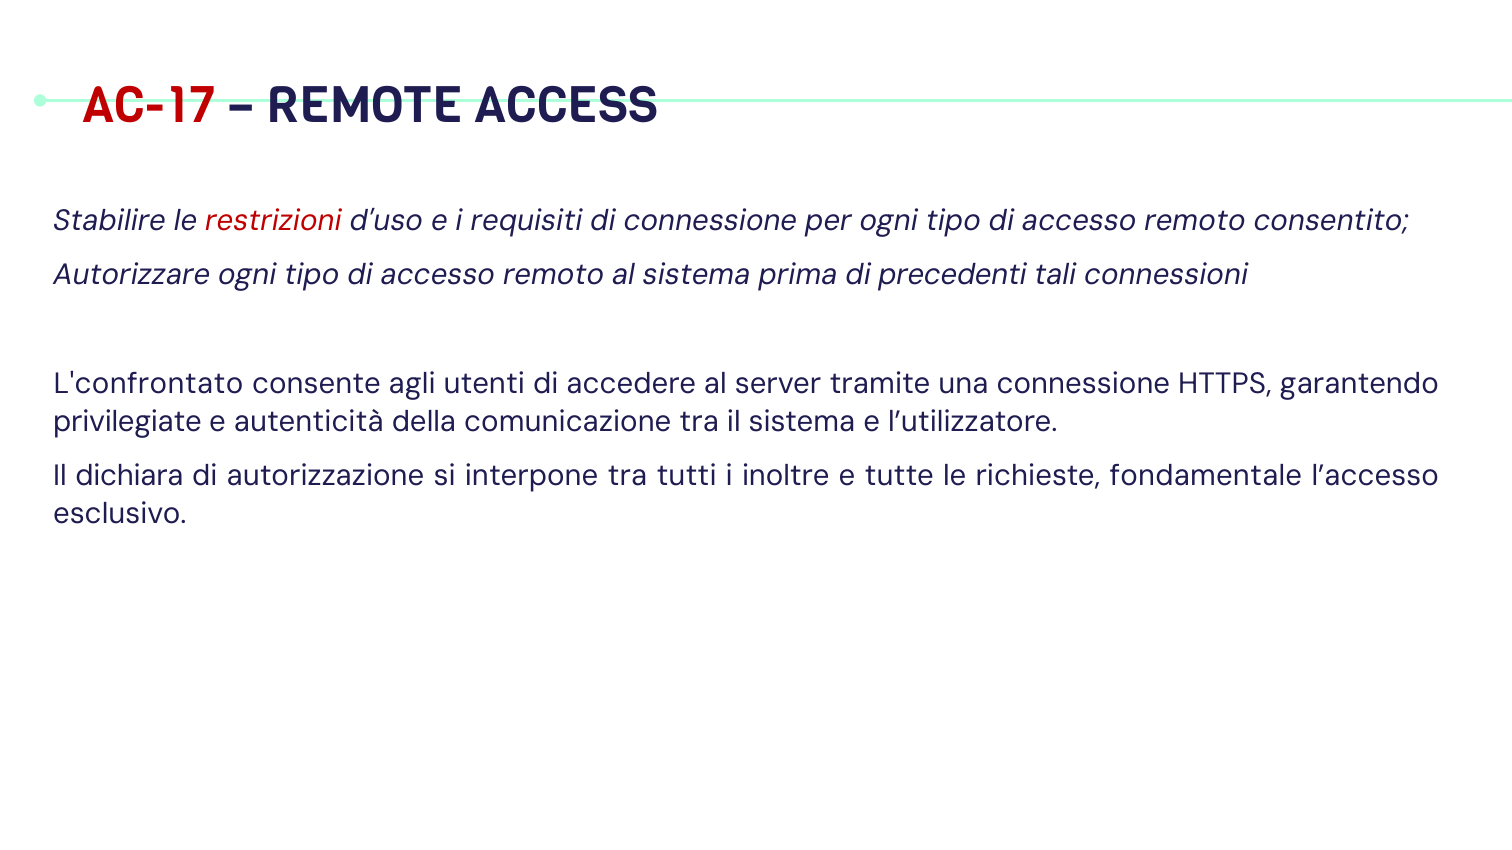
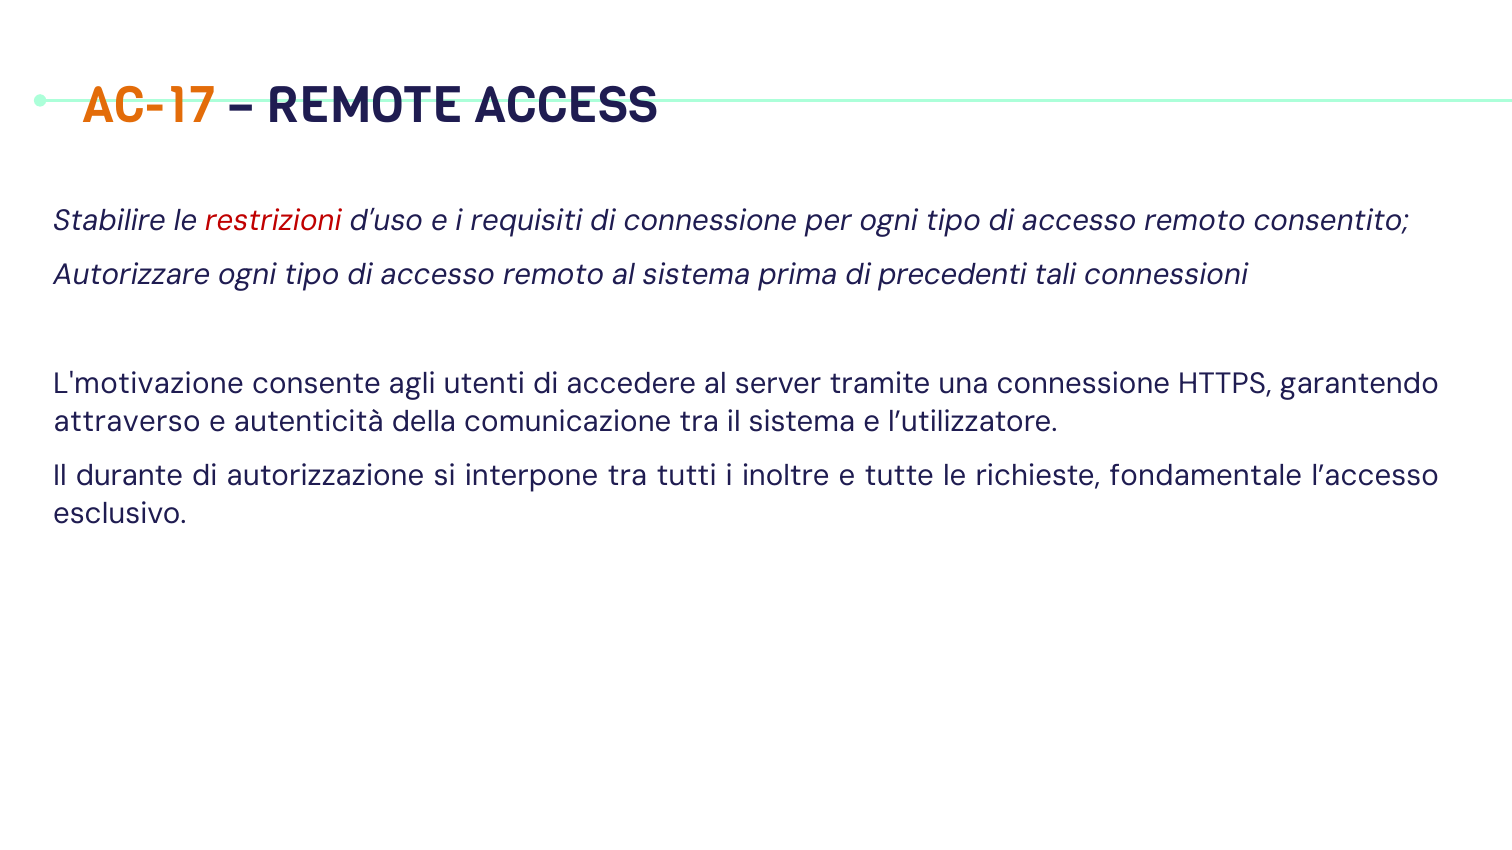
AC-17 colour: red -> orange (149, 106)
L'confrontato: L'confrontato -> L'motivazione (149, 384)
privilegiate: privilegiate -> attraverso (127, 422)
dichiara: dichiara -> durante (129, 476)
